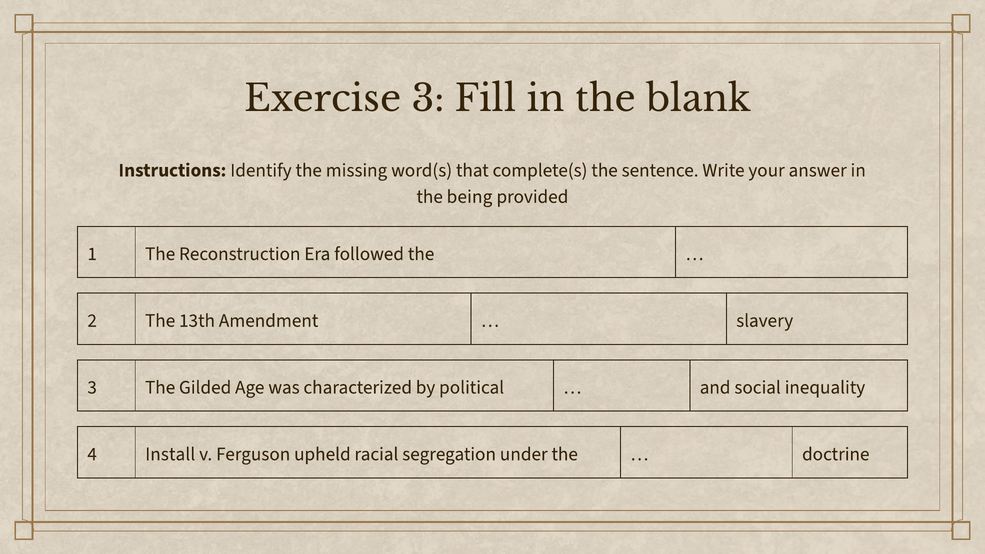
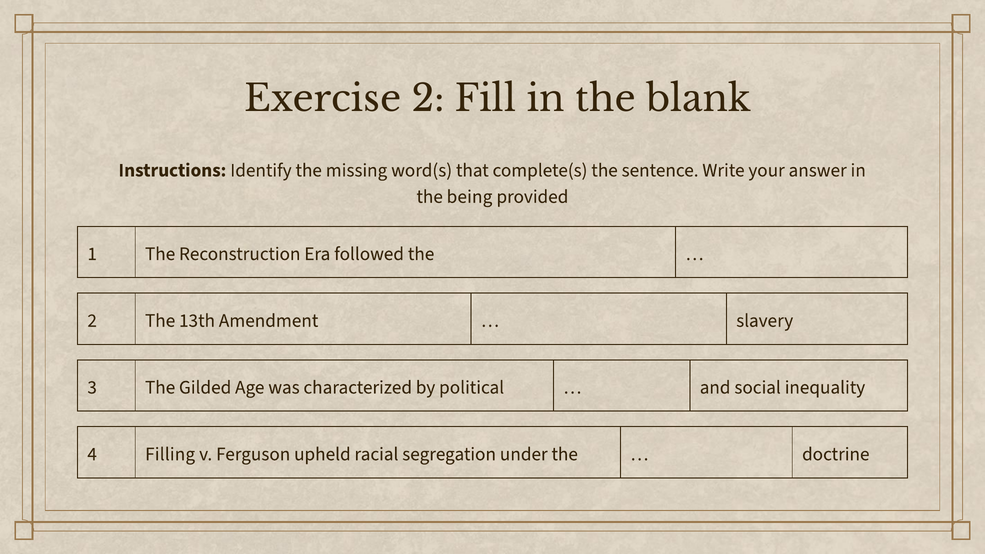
Exercise 3: 3 -> 2 (428, 99)
Install: Install -> Filling (170, 454)
